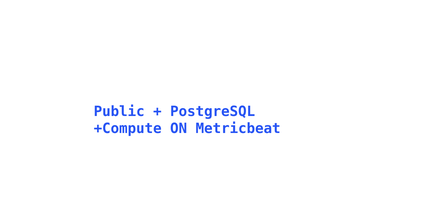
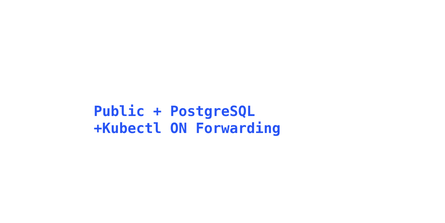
+Compute: +Compute -> +Kubectl (128, 128)
Metricbeat: Metricbeat -> Forwarding (238, 128)
